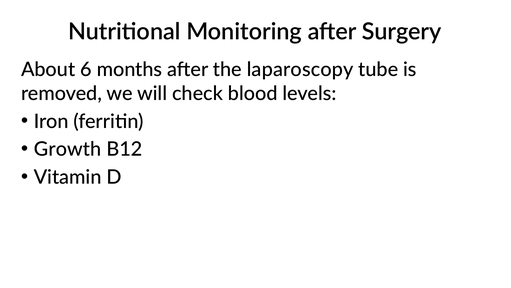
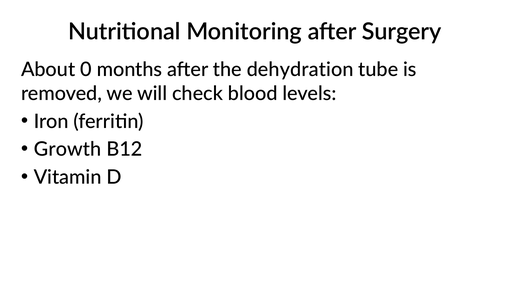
6: 6 -> 0 (86, 70)
laparoscopy: laparoscopy -> dehydration (300, 70)
